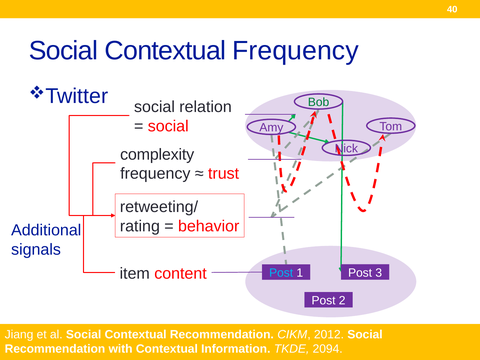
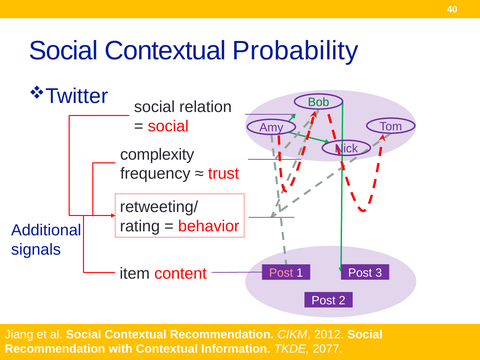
Contextual Frequency: Frequency -> Probability (295, 51)
Post colour: light blue -> pink (281, 273)
2094: 2094 -> 2077 (328, 349)
